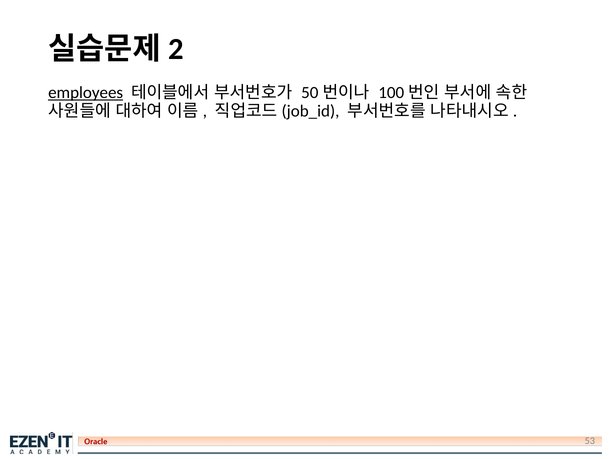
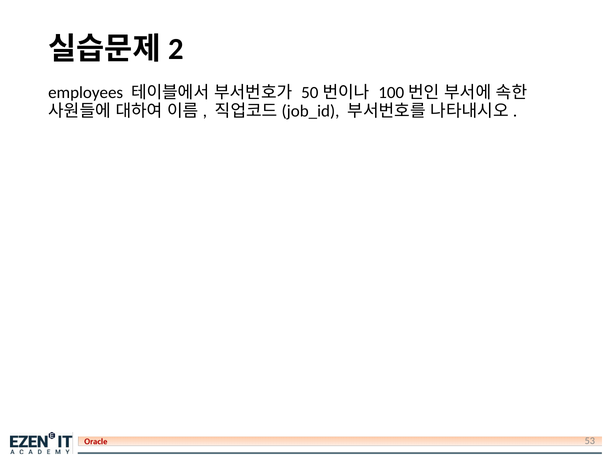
employees underline: present -> none (86, 93)
